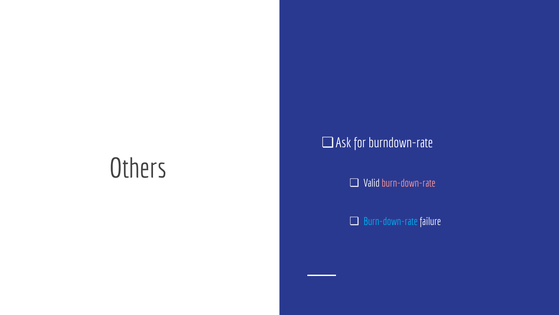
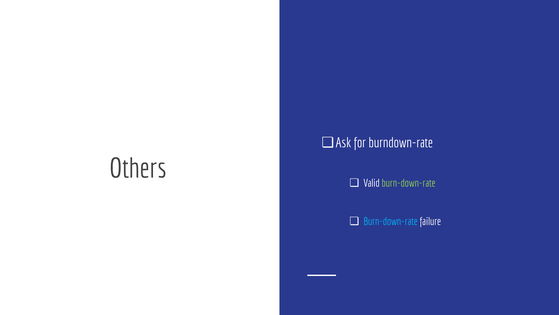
burn-down-rate colour: pink -> light green (409, 183)
